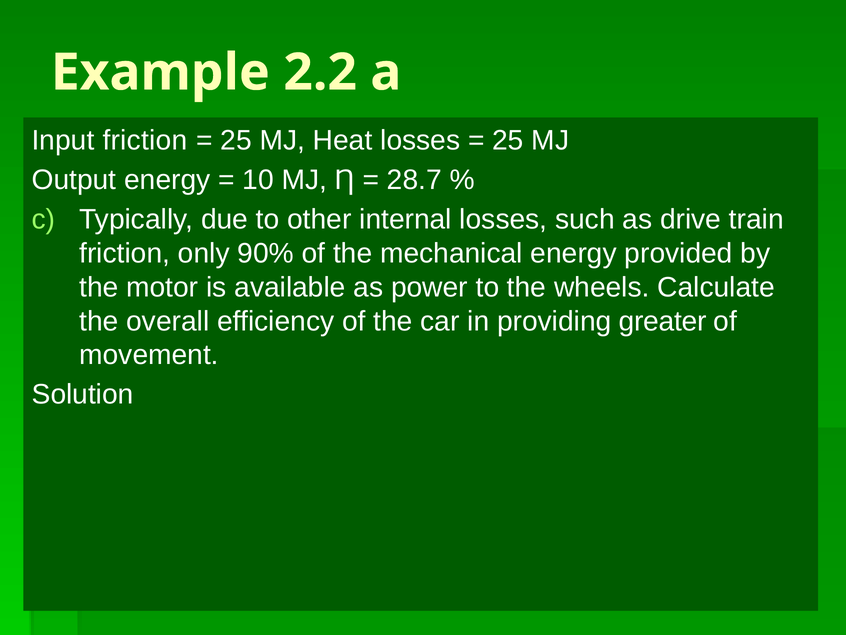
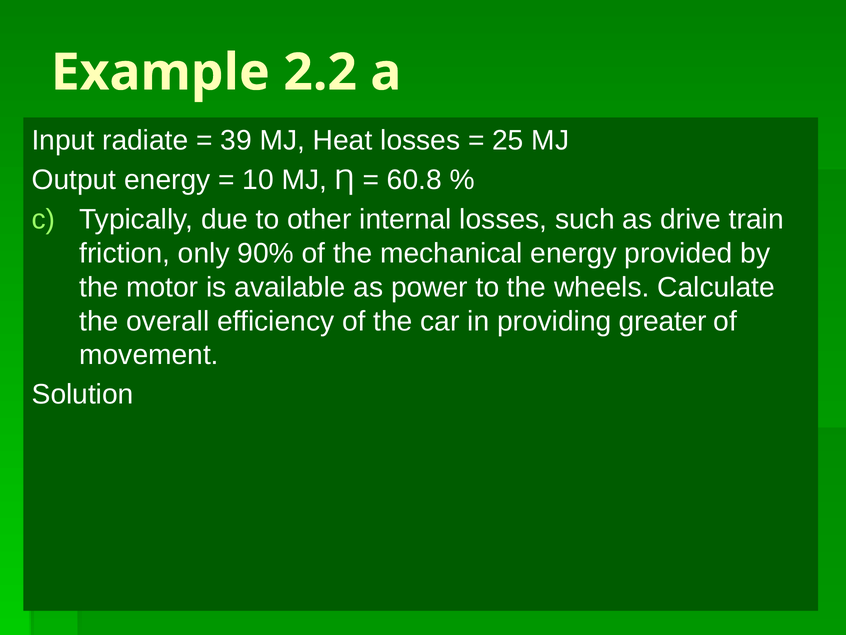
Input friction: friction -> radiate (145, 141)
25: 25 -> 39 (236, 141)
28.7: 28.7 -> 60.8 (414, 180)
